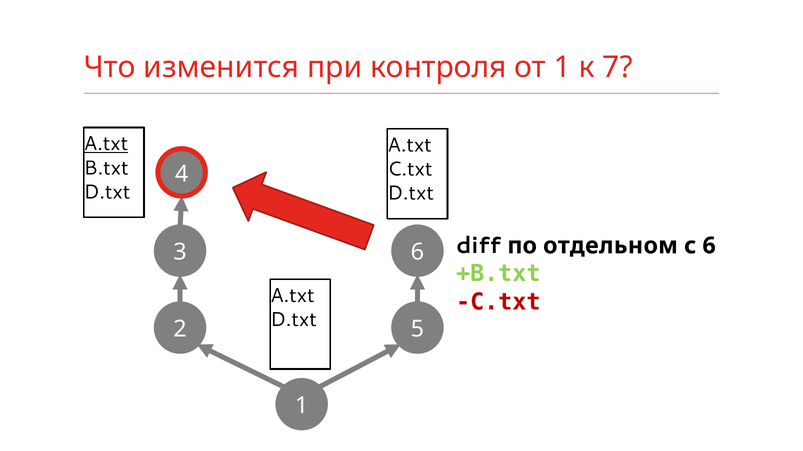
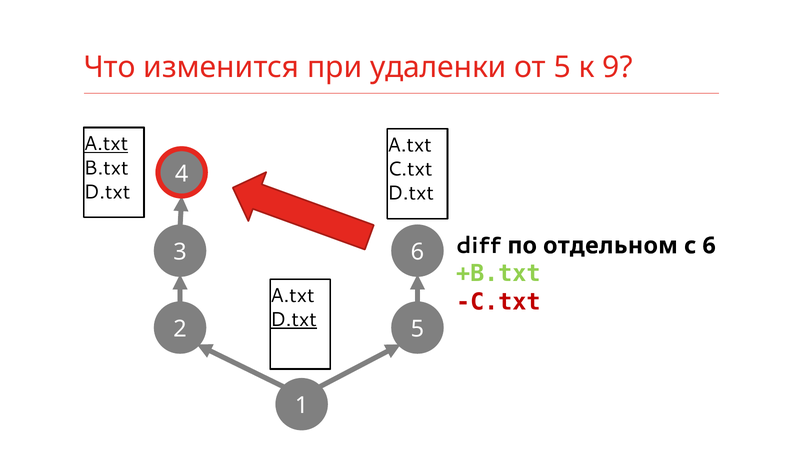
контроля: контроля -> удаленки (438, 68)
от 1: 1 -> 5 (562, 68)
7: 7 -> 9 (618, 68)
D.txt underline: none -> present (293, 320)
